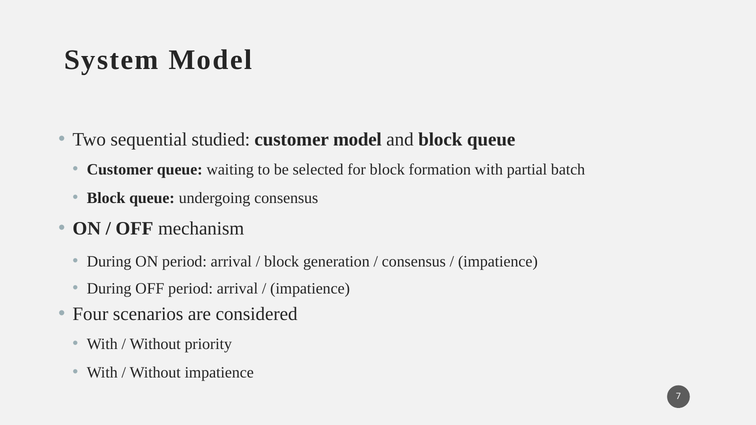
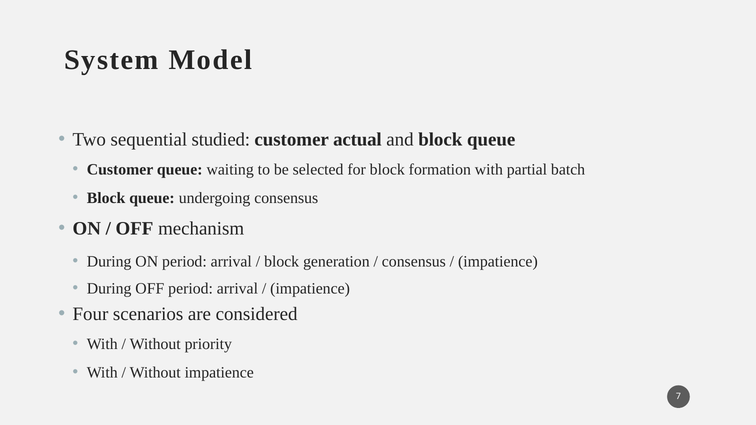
customer model: model -> actual (357, 140)
